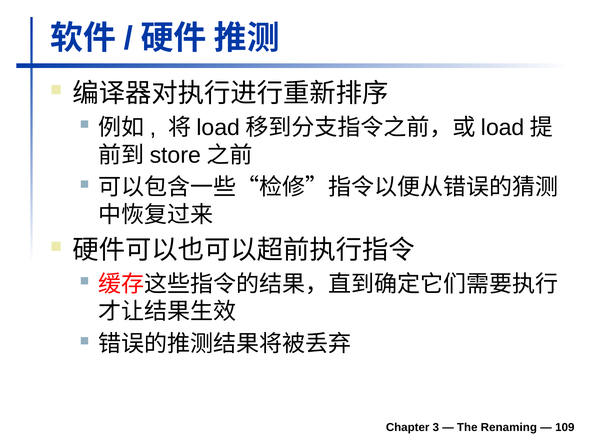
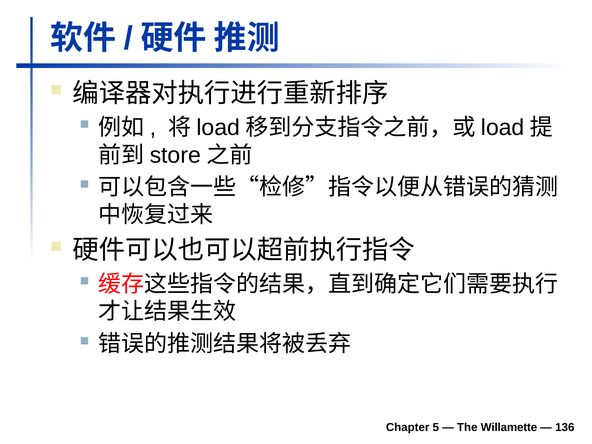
3: 3 -> 5 (436, 427)
Renaming: Renaming -> Willamette (509, 427)
109: 109 -> 136 (565, 427)
